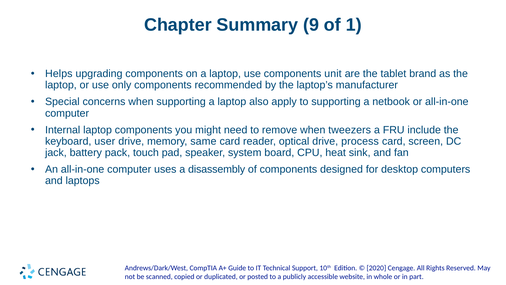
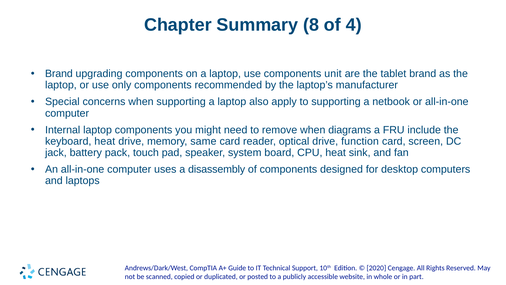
9: 9 -> 8 (311, 25)
1: 1 -> 4 (354, 25)
Helps: Helps -> Brand (59, 74)
tweezers: tweezers -> diagrams (350, 130)
keyboard user: user -> heat (105, 141)
process: process -> function (360, 141)
